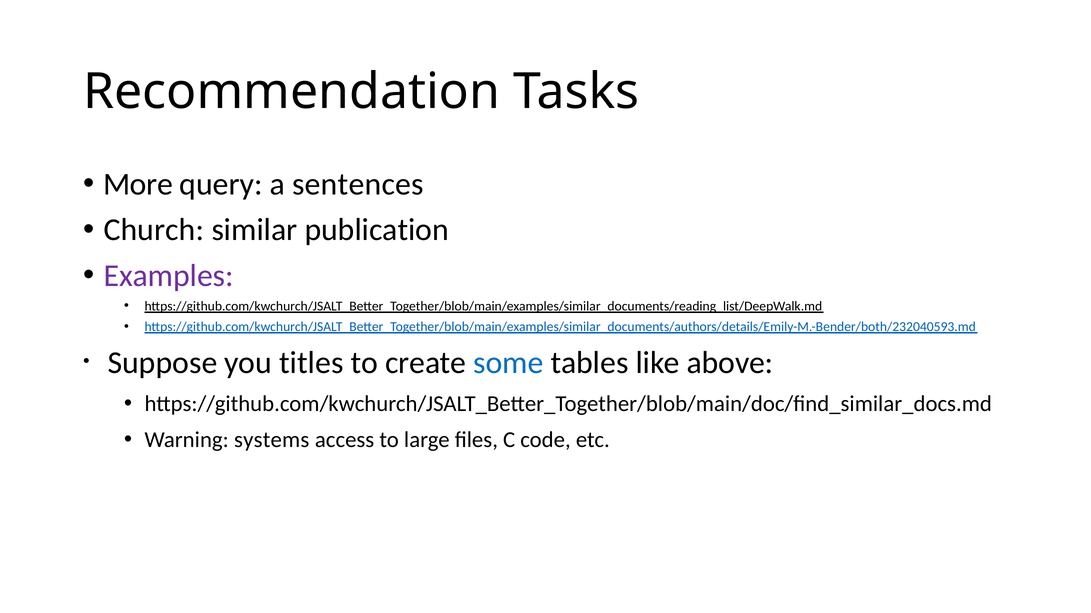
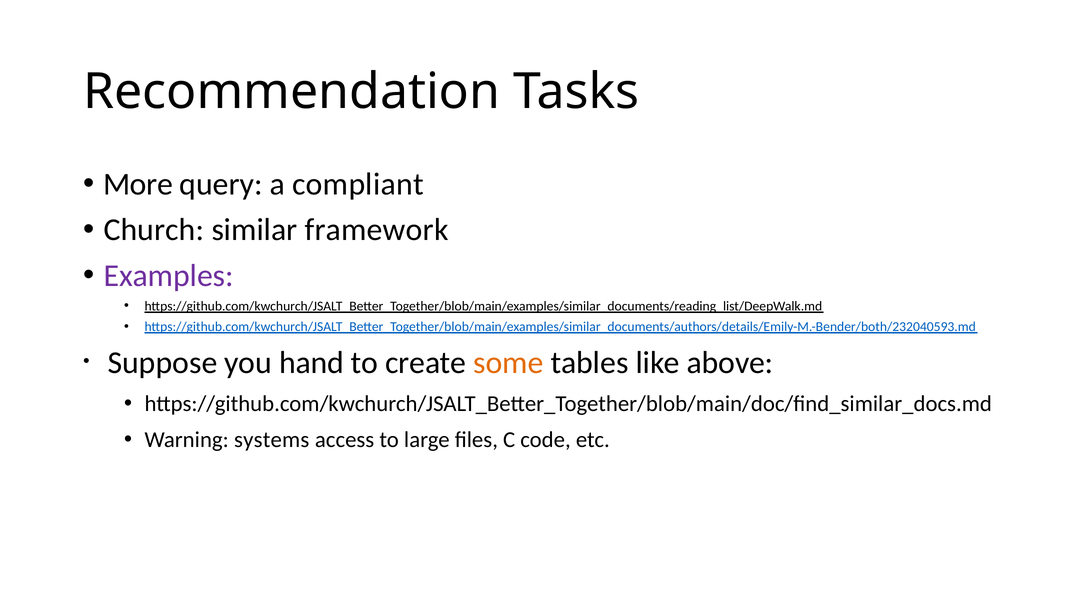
sentences: sentences -> compliant (358, 184)
publication: publication -> framework (377, 230)
titles: titles -> hand (311, 363)
some colour: blue -> orange (508, 363)
